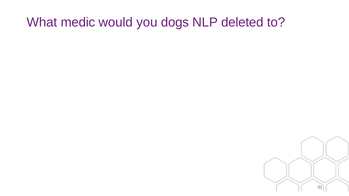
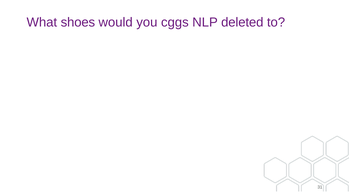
medic: medic -> shoes (78, 22)
dogs: dogs -> cggs (175, 22)
